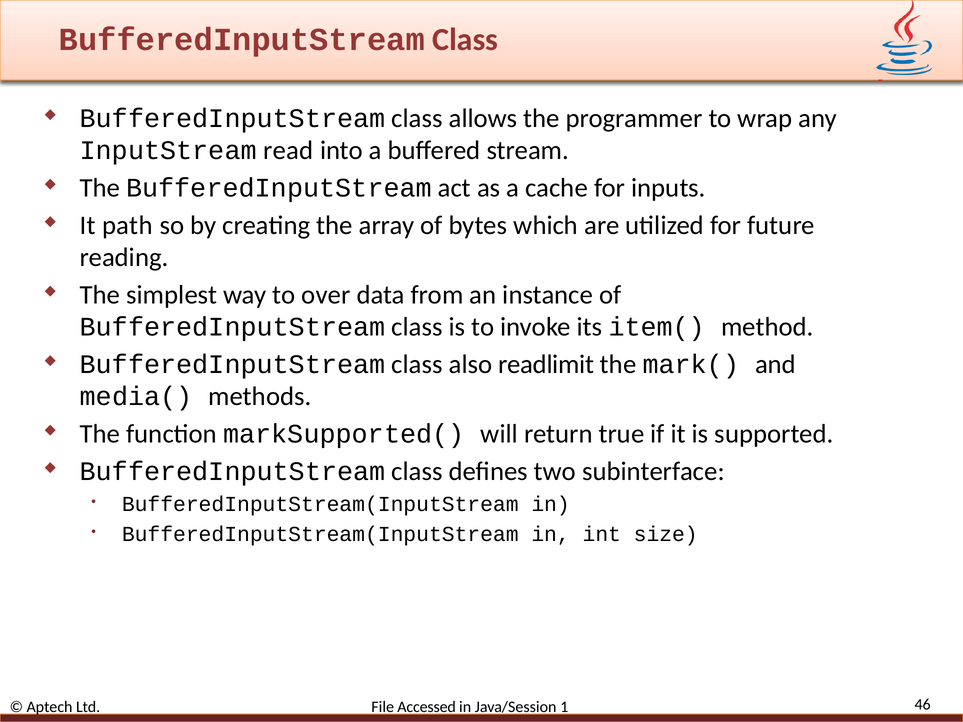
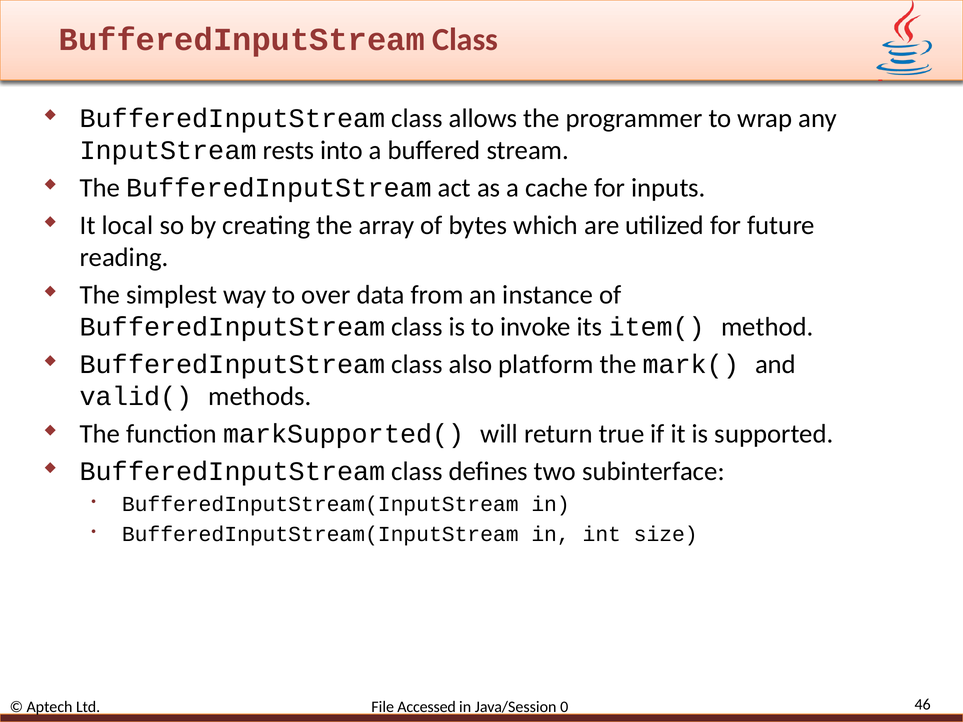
read: read -> rests (288, 151)
path: path -> local (127, 225)
readlimit: readlimit -> platform (546, 365)
media(: media( -> valid( (136, 397)
1: 1 -> 0 (564, 707)
